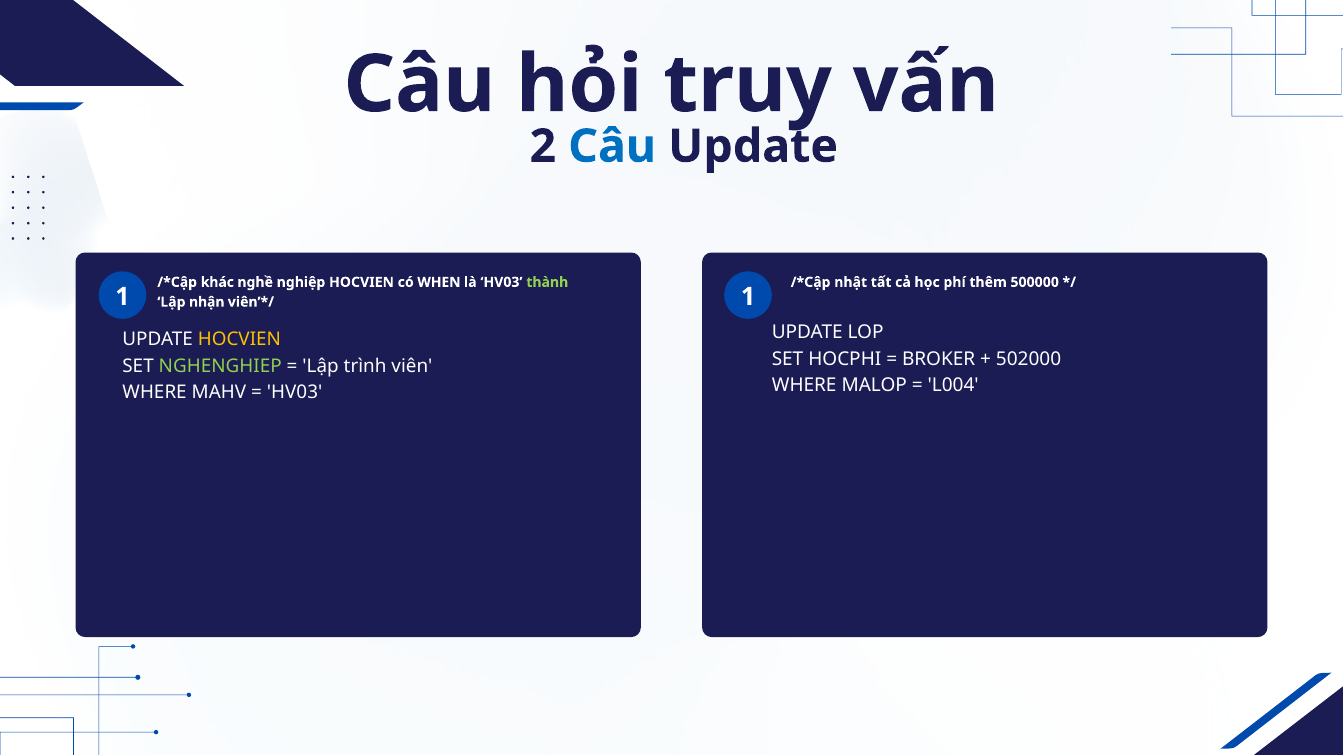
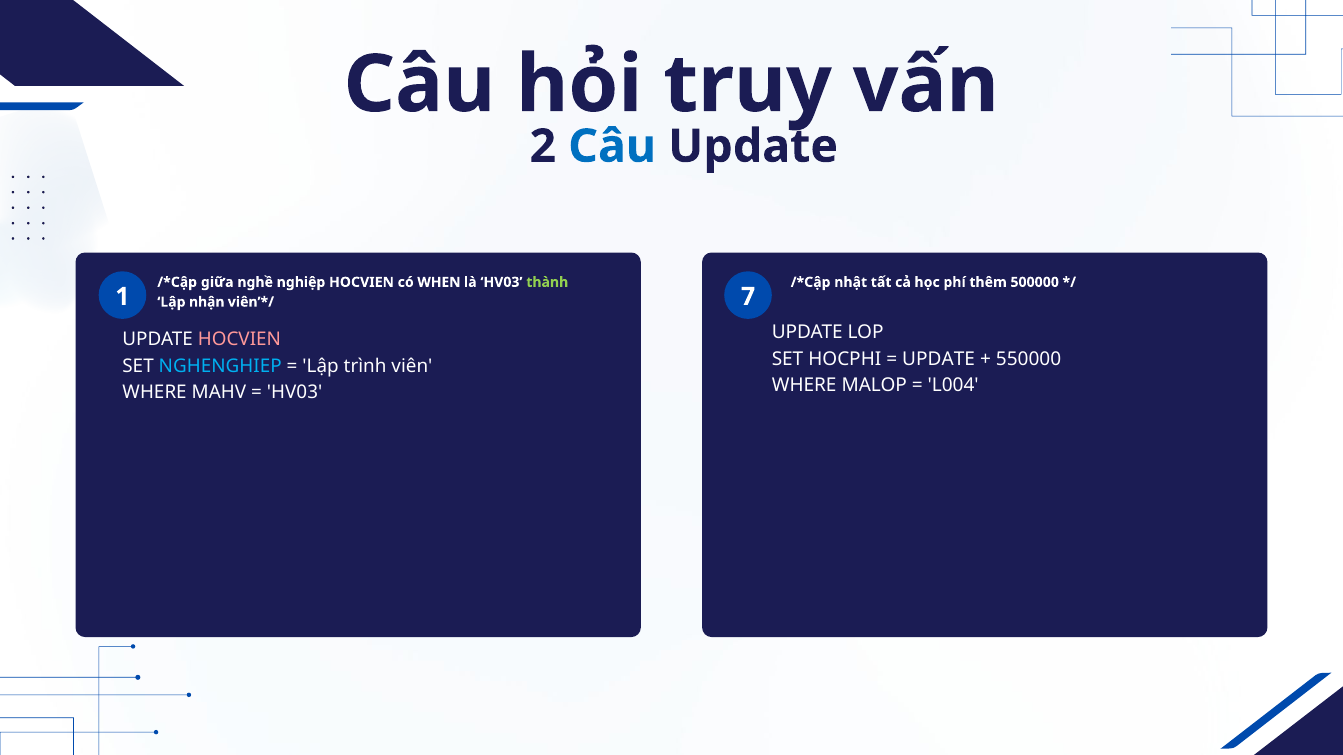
khác: khác -> giữa (217, 282)
1 1: 1 -> 7 (748, 297)
HOCVIEN colour: yellow -> pink (239, 340)
BROKER: BROKER -> UPDATE (939, 359)
502000: 502000 -> 550000 (1029, 359)
NGHENGHIEP colour: light green -> light blue (220, 366)
